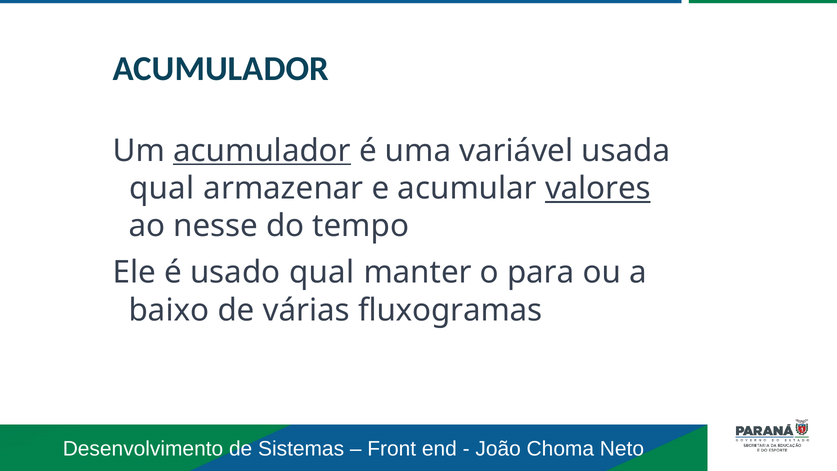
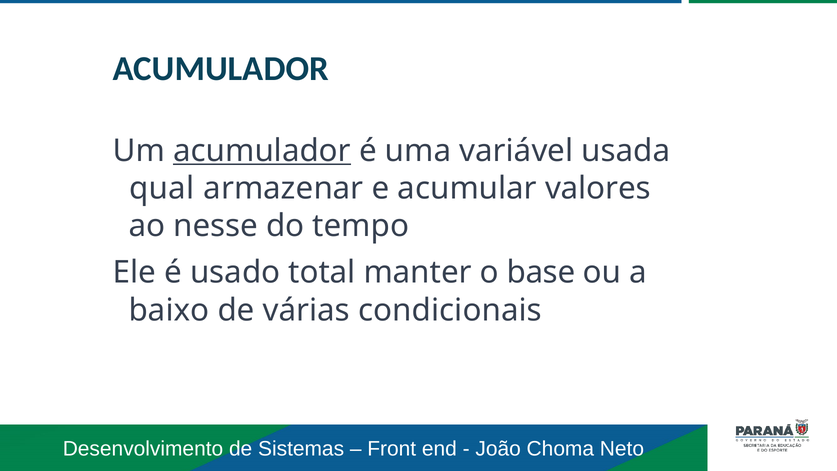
valores underline: present -> none (598, 188)
usado qual: qual -> total (322, 272)
para: para -> base (541, 272)
fluxogramas: fluxogramas -> condicionais (450, 310)
